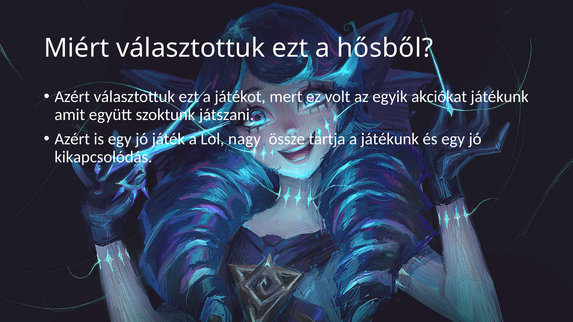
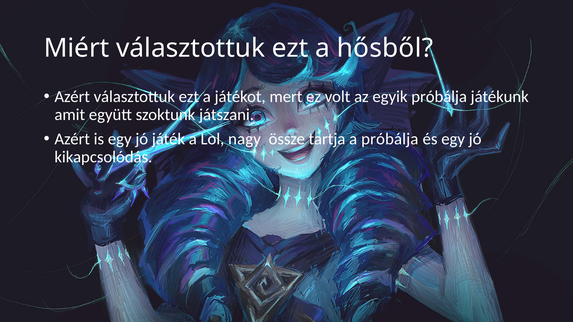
egyik akciókat: akciókat -> próbálja (439, 97)
a játékunk: játékunk -> próbálja (390, 139)
